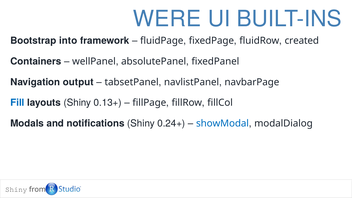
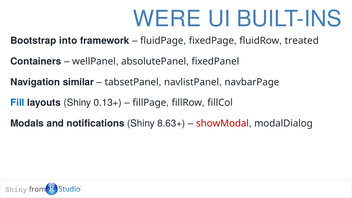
created: created -> treated (302, 41)
output: output -> similar (78, 82)
0.24+: 0.24+ -> 8.63+ (171, 123)
showModal colour: blue -> red (222, 123)
